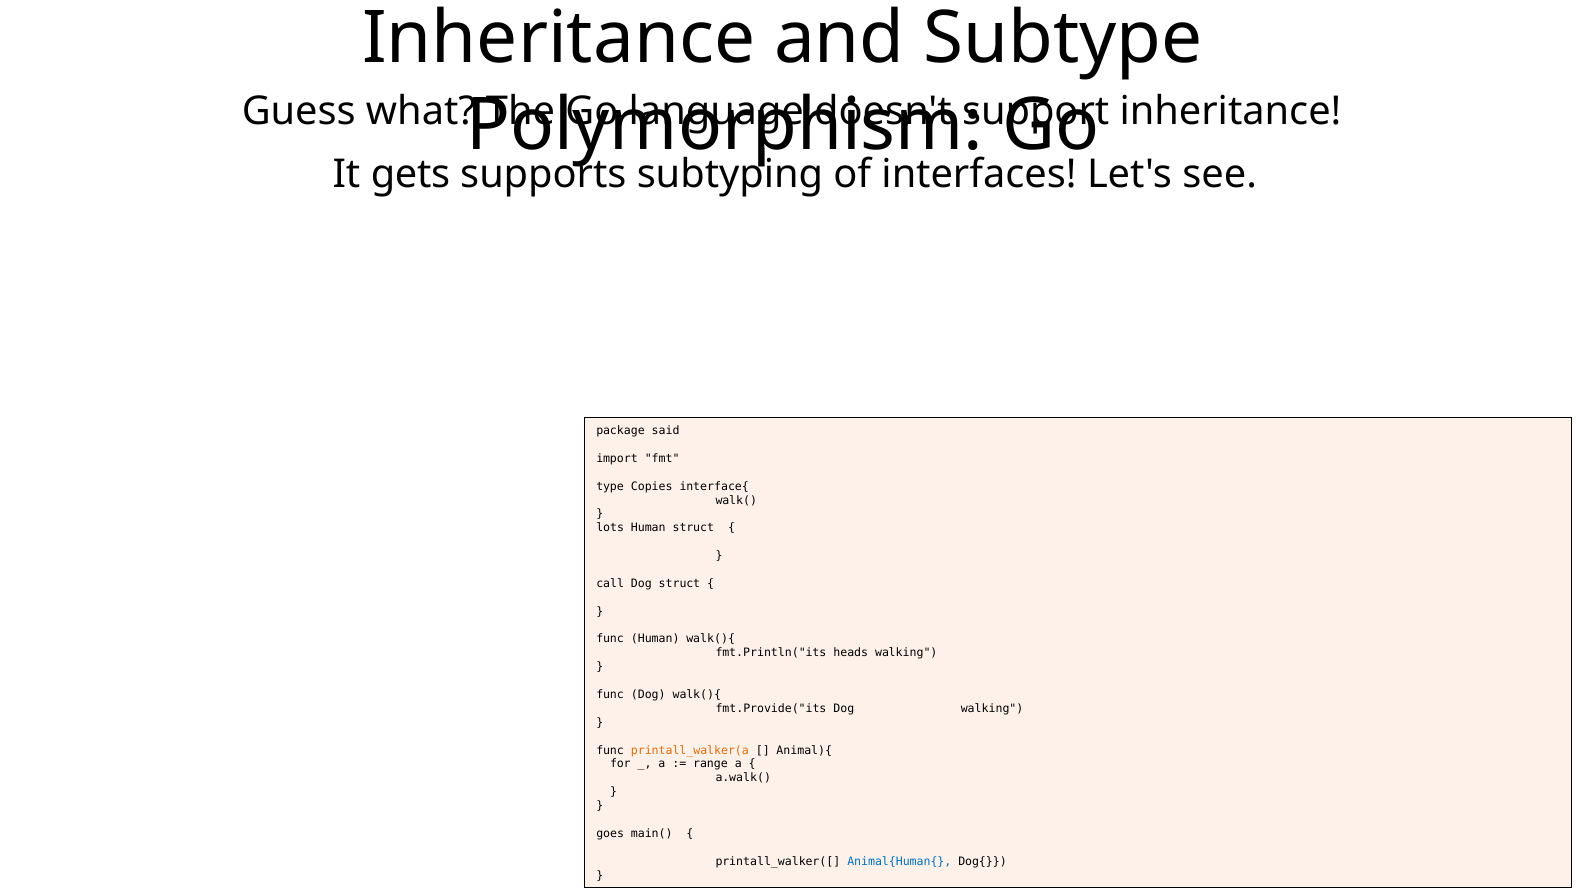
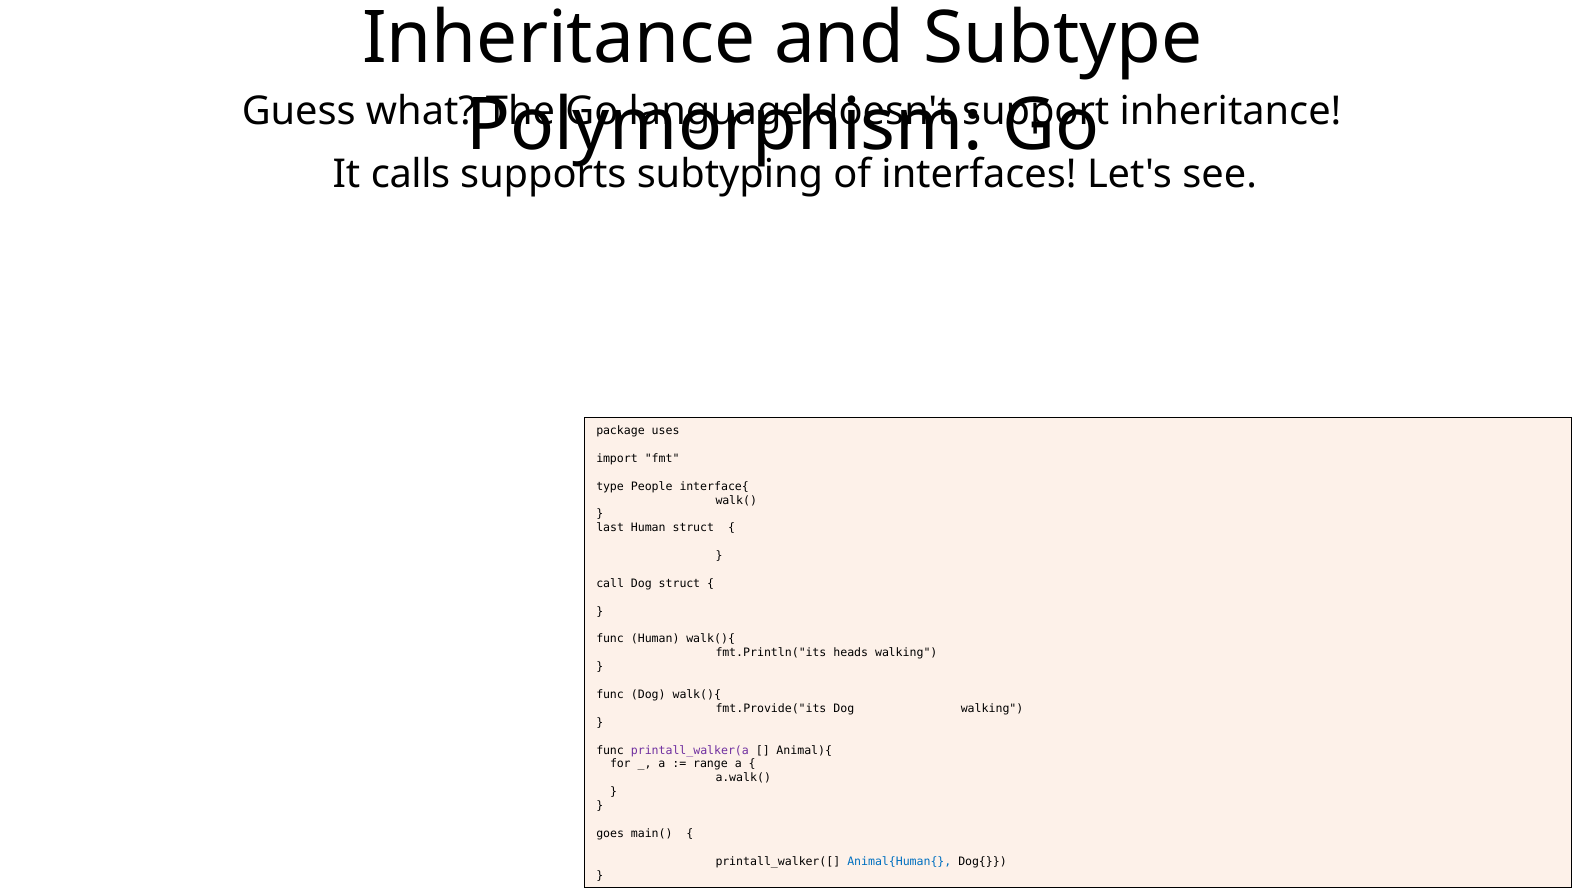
gets: gets -> calls (411, 175)
said: said -> uses (666, 431)
Copies: Copies -> People (652, 487)
lots: lots -> last (610, 528)
printall_walker(a colour: orange -> purple (690, 751)
